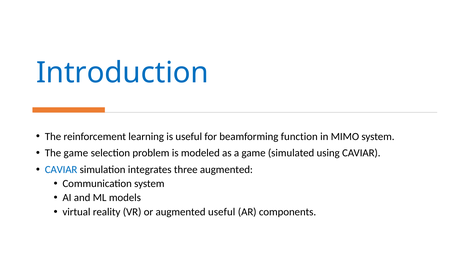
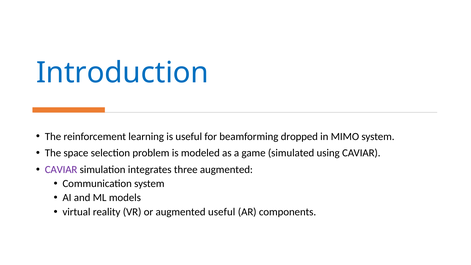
function: function -> dropped (299, 136)
The game: game -> space (76, 153)
CAVIAR colour: blue -> purple (61, 170)
